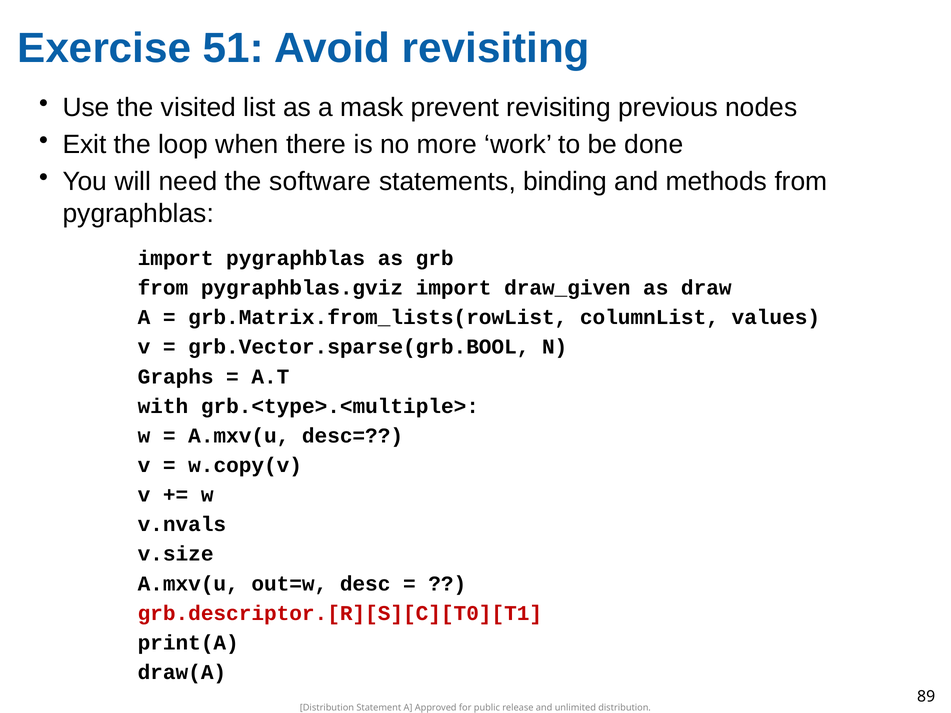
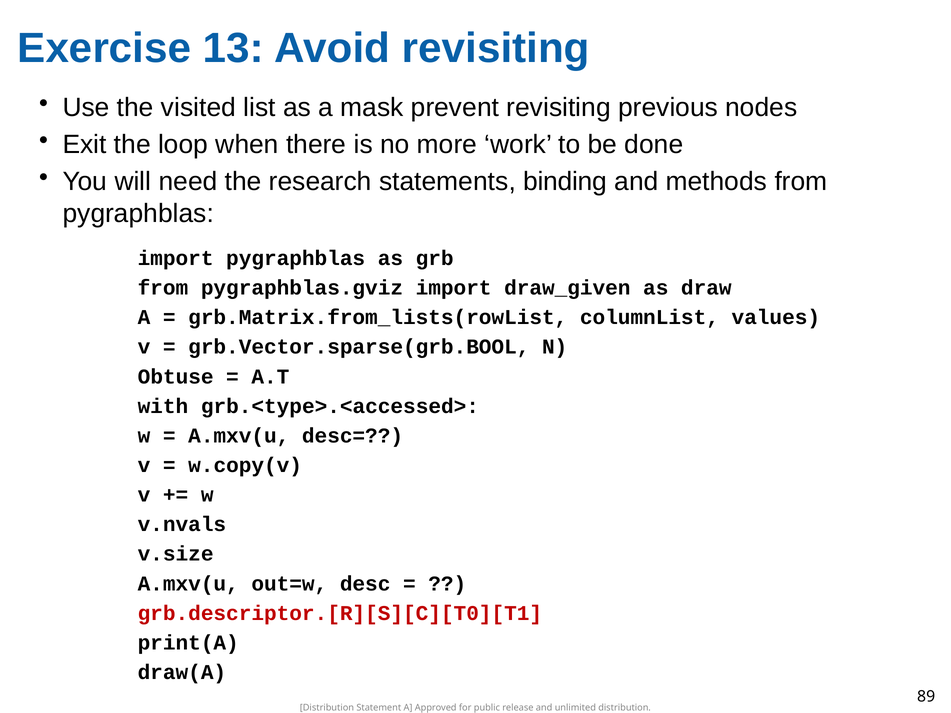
51: 51 -> 13 (233, 48)
software: software -> research (320, 182)
Graphs: Graphs -> Obtuse (176, 377)
grb.<type>.<multiple>: grb.<type>.<multiple> -> grb.<type>.<accessed> (340, 406)
